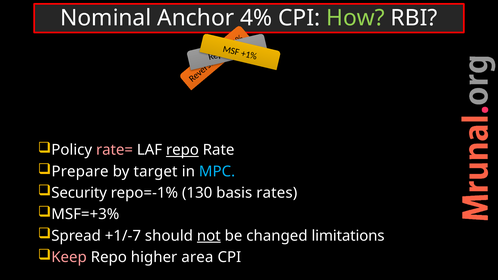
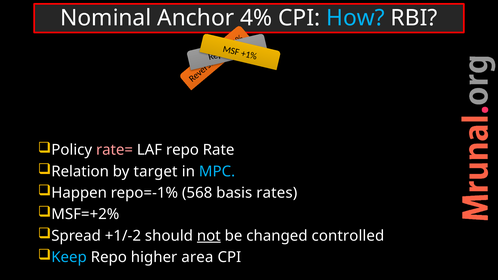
How colour: light green -> light blue (355, 18)
repo underline: present -> none (182, 150)
Prepare: Prepare -> Relation (80, 172)
Security: Security -> Happen (79, 193)
130: 130 -> 568 (197, 193)
MSF=+3%: MSF=+3% -> MSF=+2% (85, 214)
+1/-7: +1/-7 -> +1/-2 (123, 236)
limitations: limitations -> controlled (348, 236)
Keep colour: pink -> light blue (69, 257)
